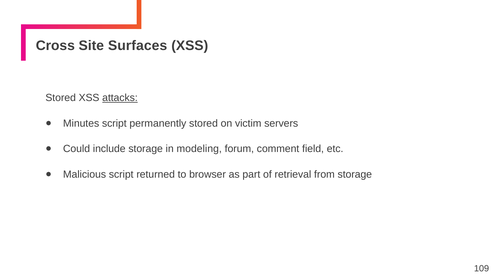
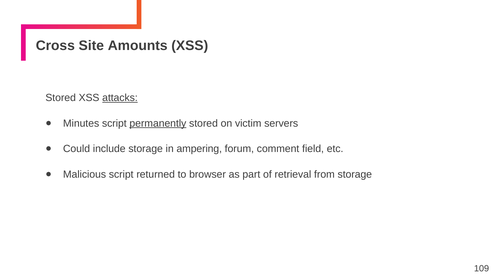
Surfaces: Surfaces -> Amounts (138, 46)
permanently underline: none -> present (158, 123)
modeling: modeling -> ampering (199, 149)
